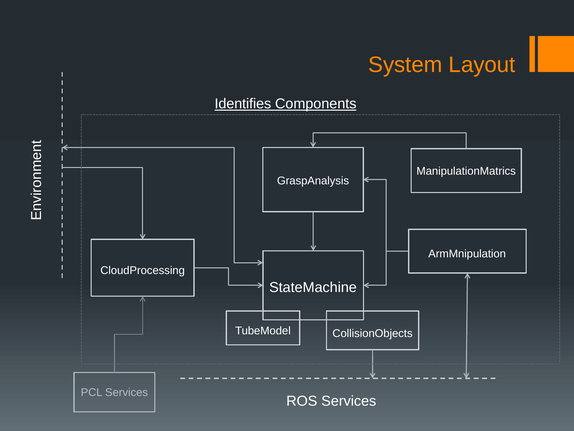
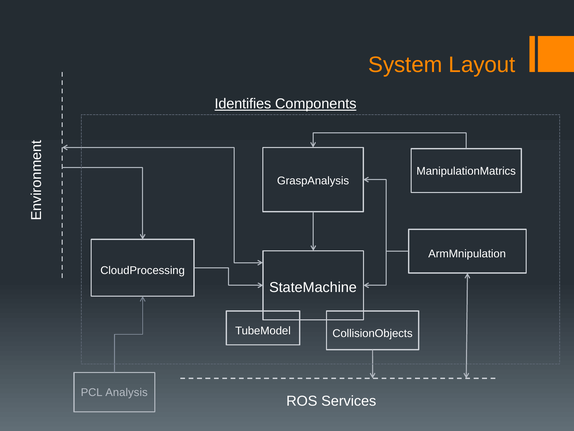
PCL Services: Services -> Analysis (127, 392)
